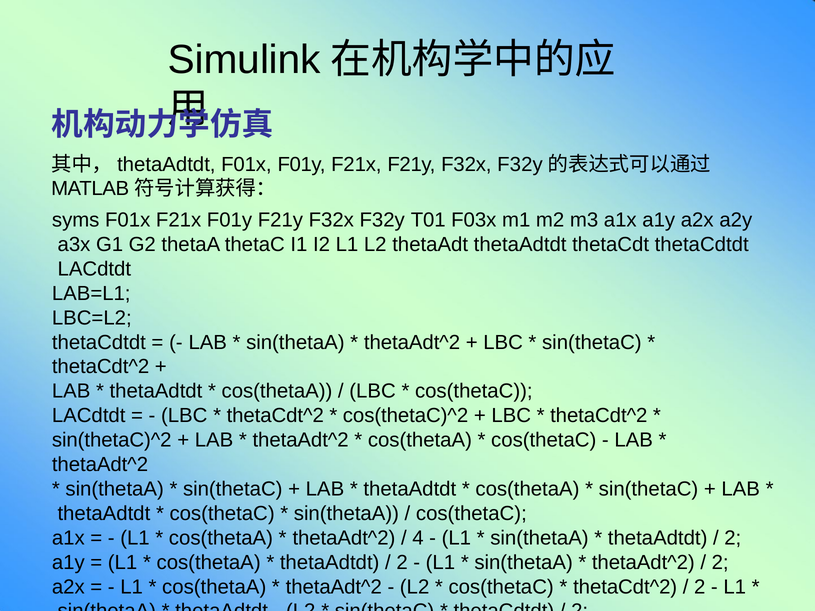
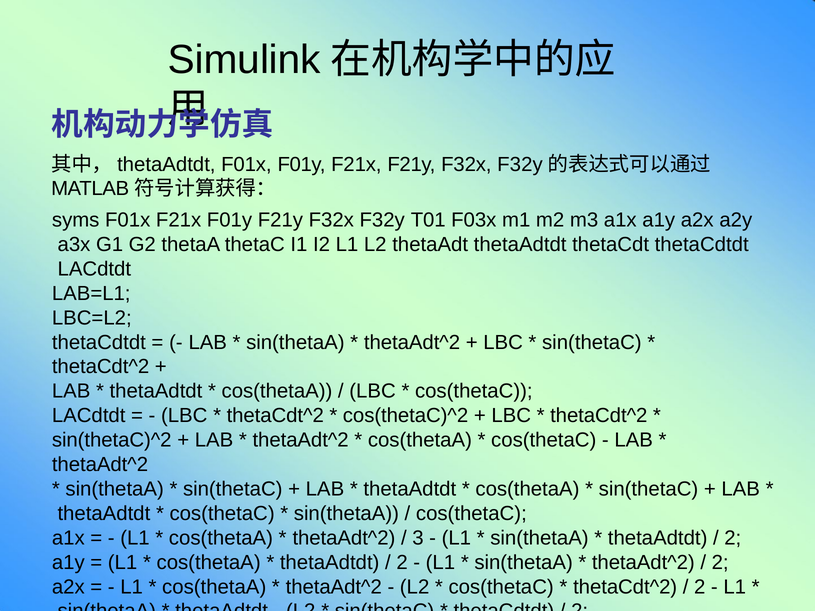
4: 4 -> 3 (418, 538)
